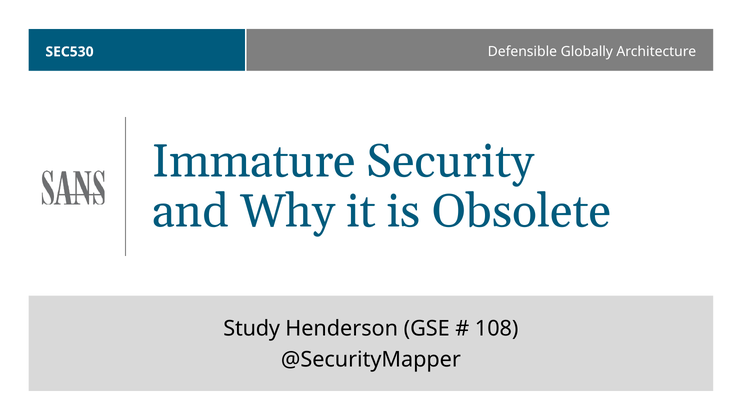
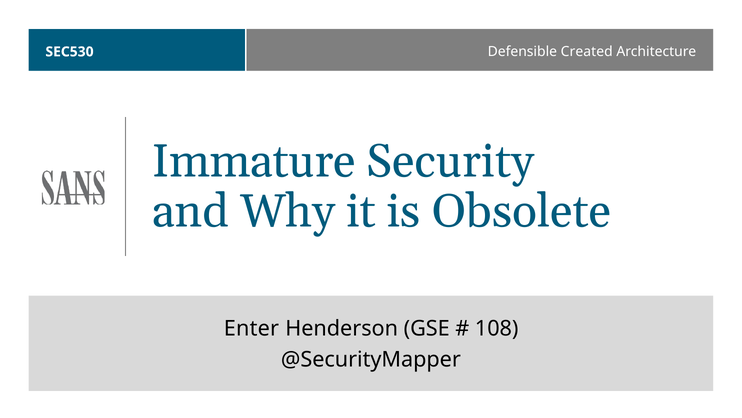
Globally: Globally -> Created (587, 52)
Study: Study -> Enter (251, 328)
